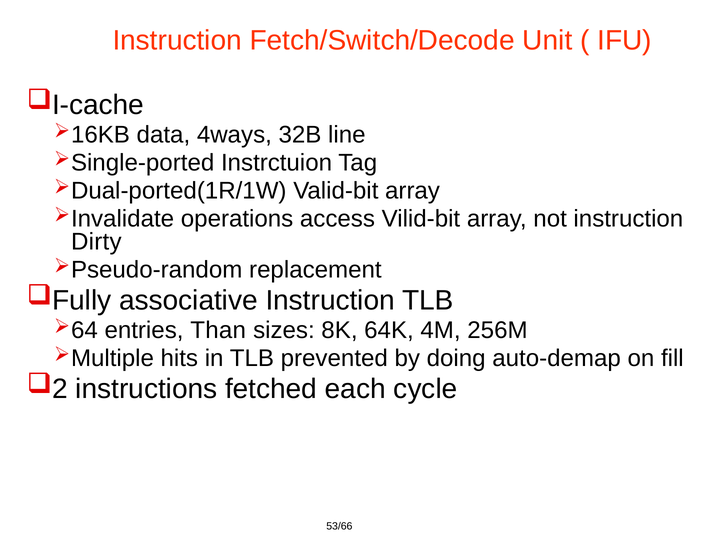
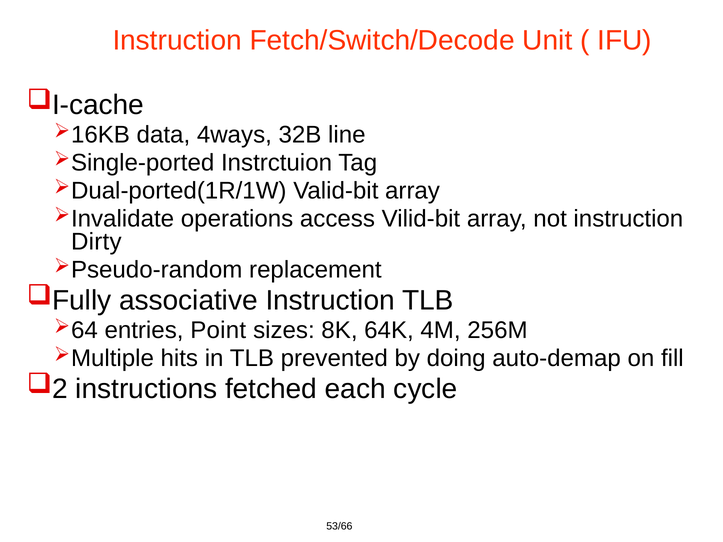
Than: Than -> Point (218, 330)
